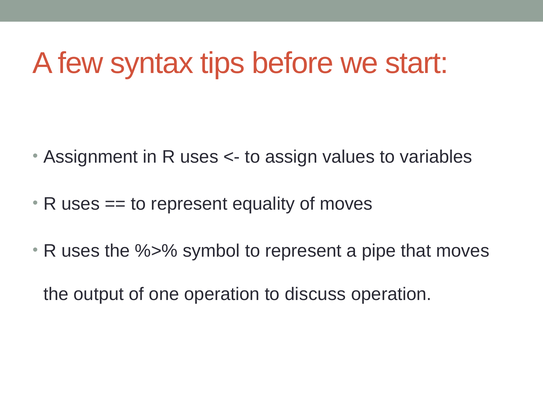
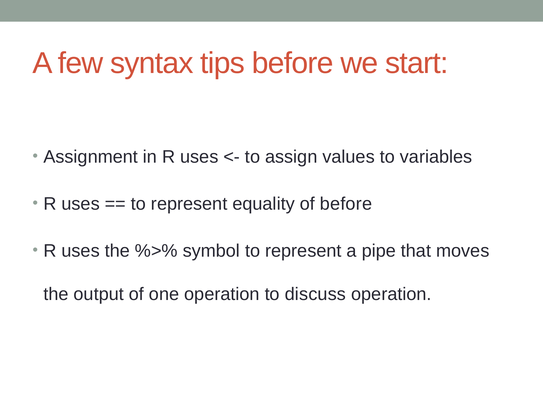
of moves: moves -> before (346, 204)
